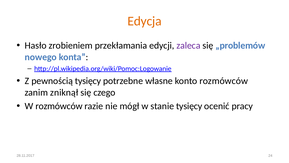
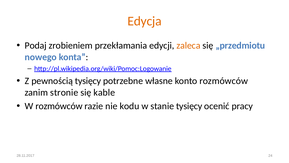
Hasło: Hasło -> Podaj (36, 45)
zaleca colour: purple -> orange (188, 45)
„problemów: „problemów -> „przedmiotu (240, 45)
zniknął: zniknął -> stronie (64, 92)
czego: czego -> kable (104, 92)
mógł: mógł -> kodu (129, 106)
